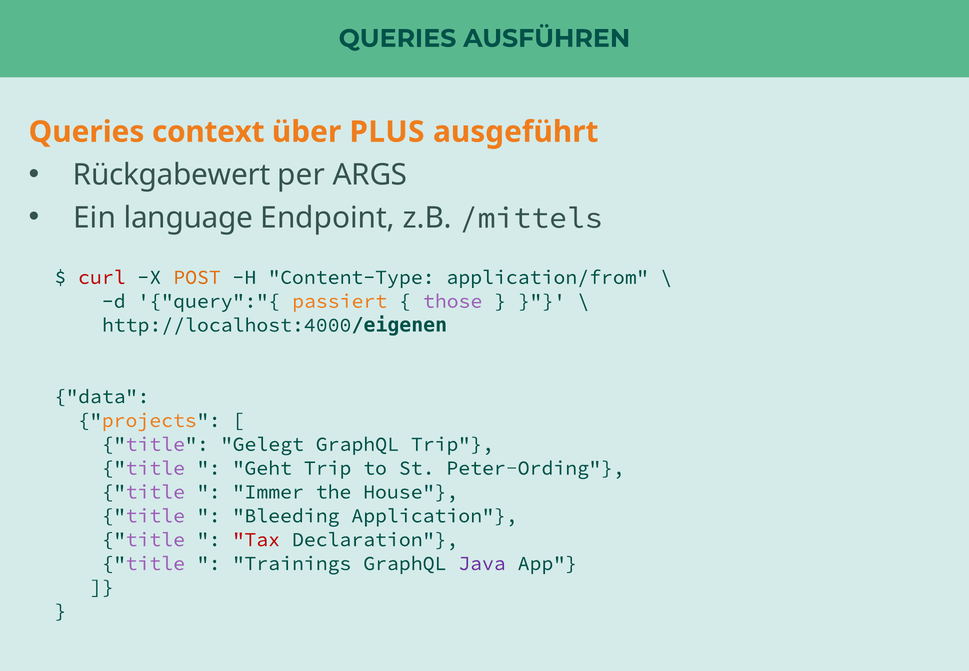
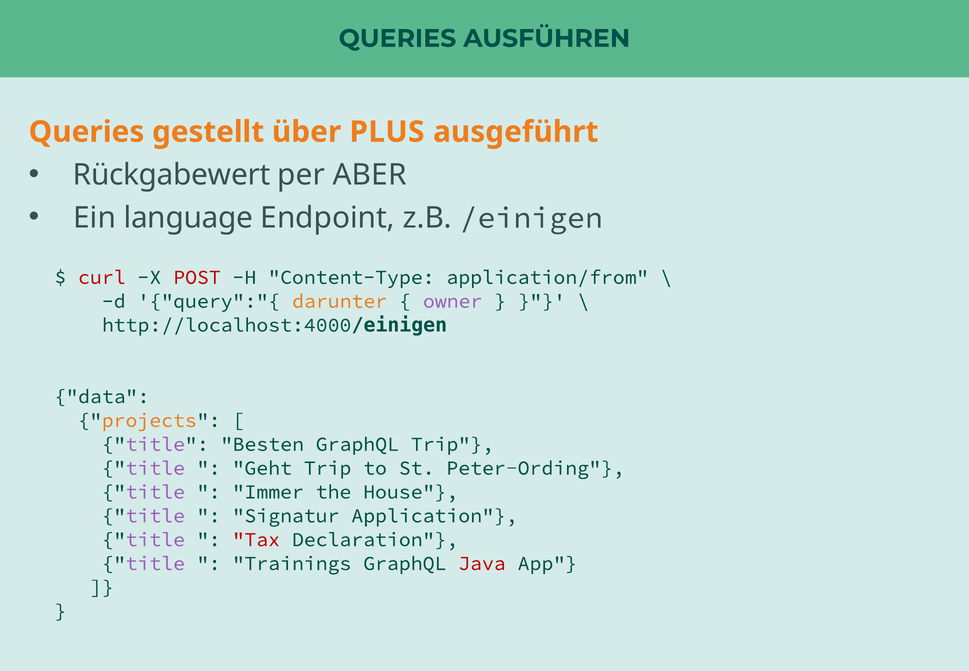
context: context -> gestellt (208, 132)
ARGS: ARGS -> ABER (370, 175)
z.B /mittels: /mittels -> /einigen (531, 218)
POST colour: orange -> red (197, 277)
passiert: passiert -> darunter (340, 301)
those: those -> owner (453, 301)
/eigenen: /eigenen -> /einigen (399, 325)
Gelegt: Gelegt -> Besten (262, 444)
Bleeding: Bleeding -> Signatur (286, 516)
Java colour: purple -> red (482, 563)
